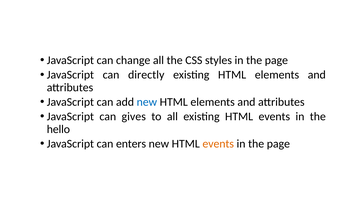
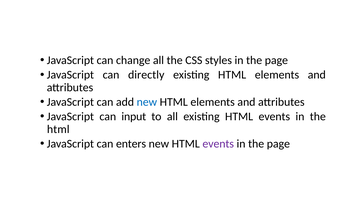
gives: gives -> input (134, 117)
hello: hello -> html (58, 130)
events colour: orange -> purple (218, 144)
